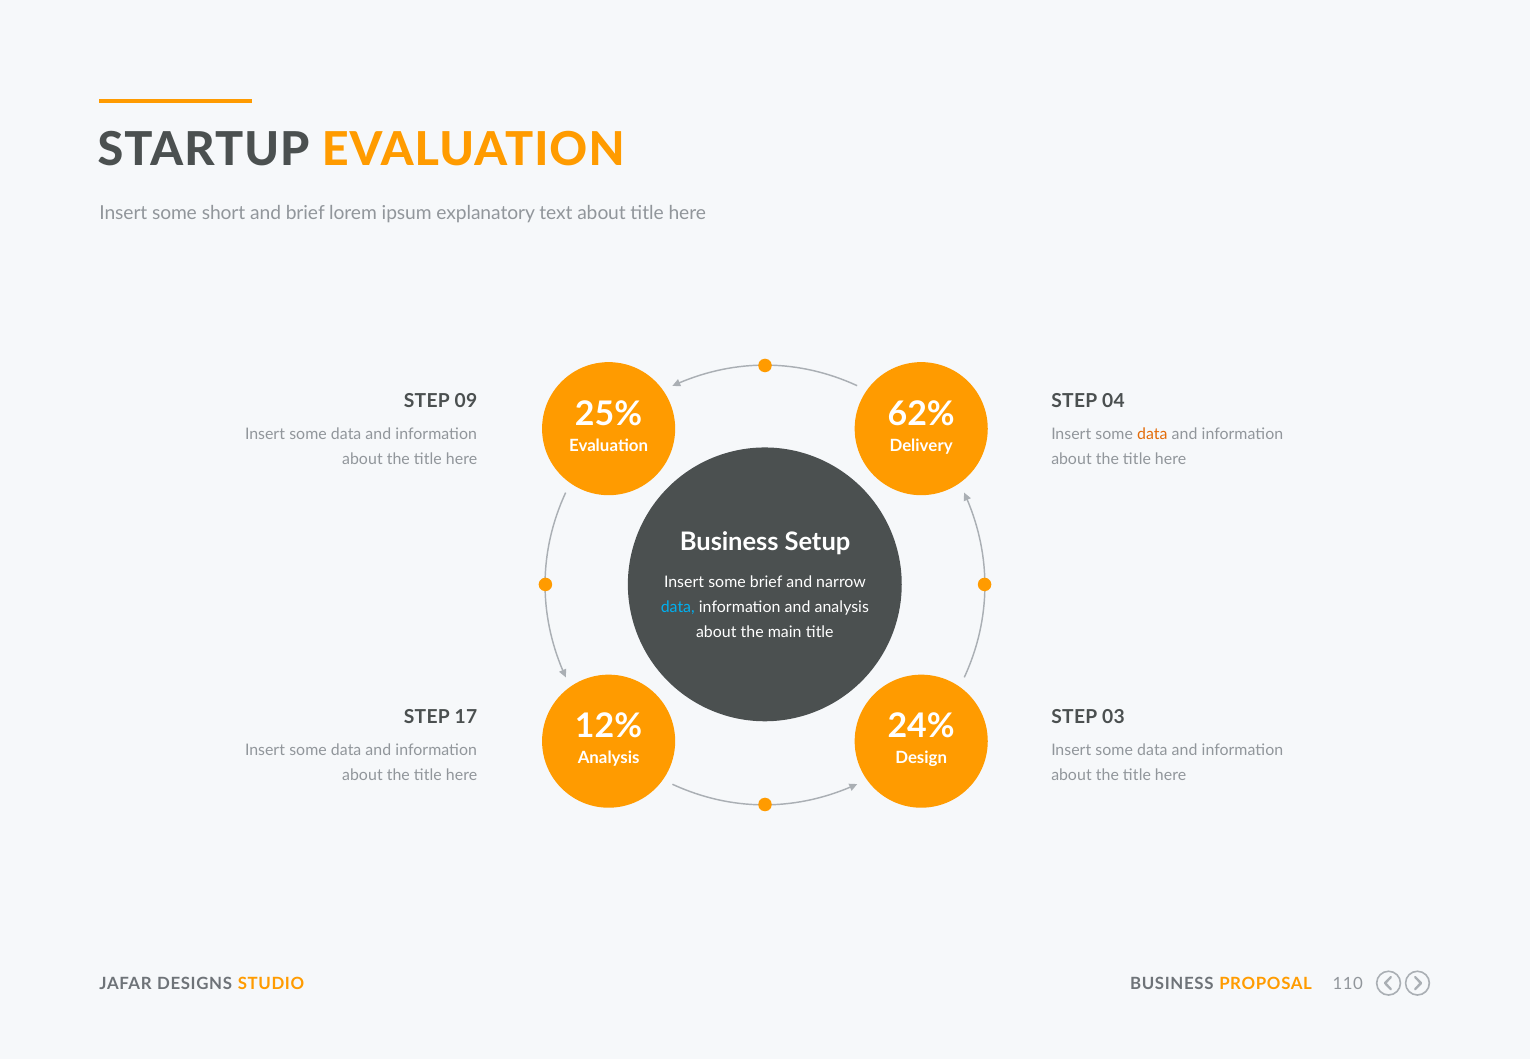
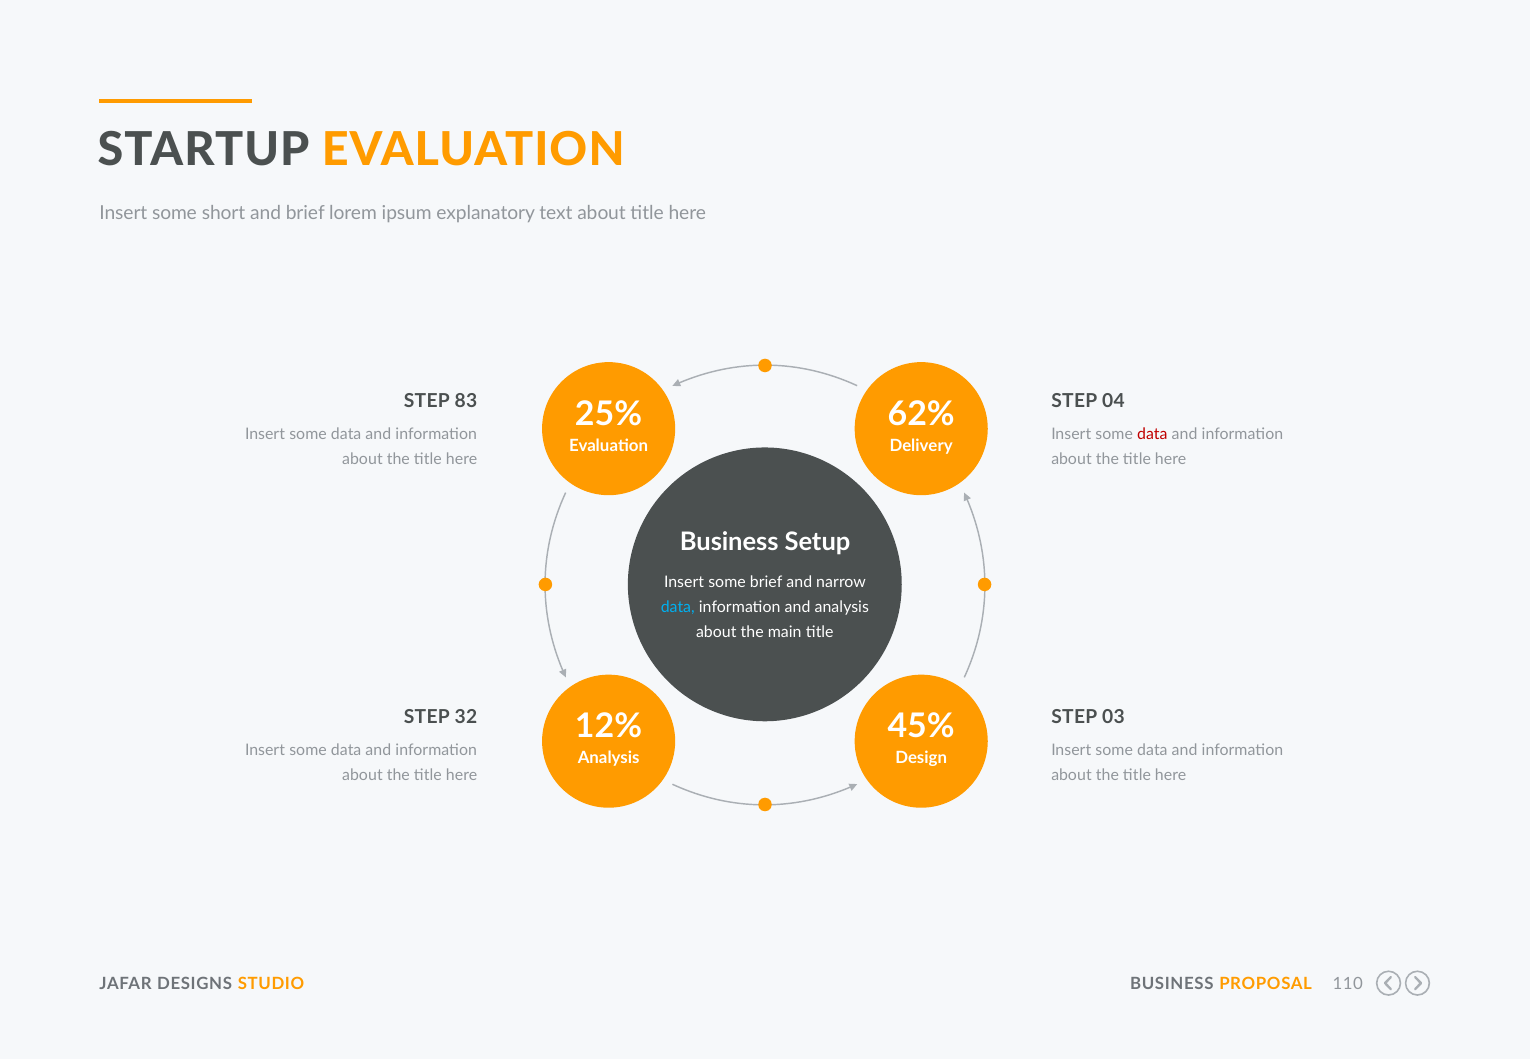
09: 09 -> 83 (466, 401)
data colour: orange -> red (1152, 435)
17: 17 -> 32 (466, 717)
24%: 24% -> 45% (921, 726)
